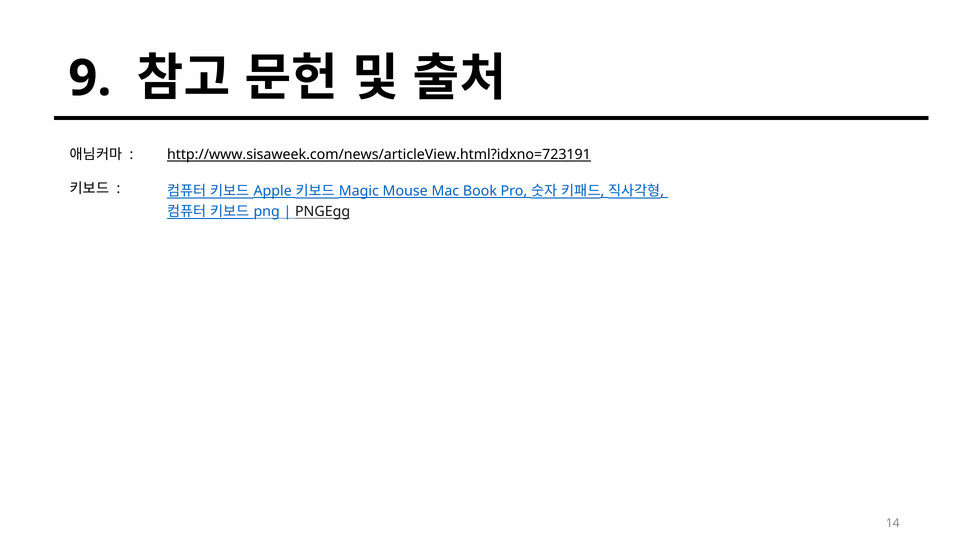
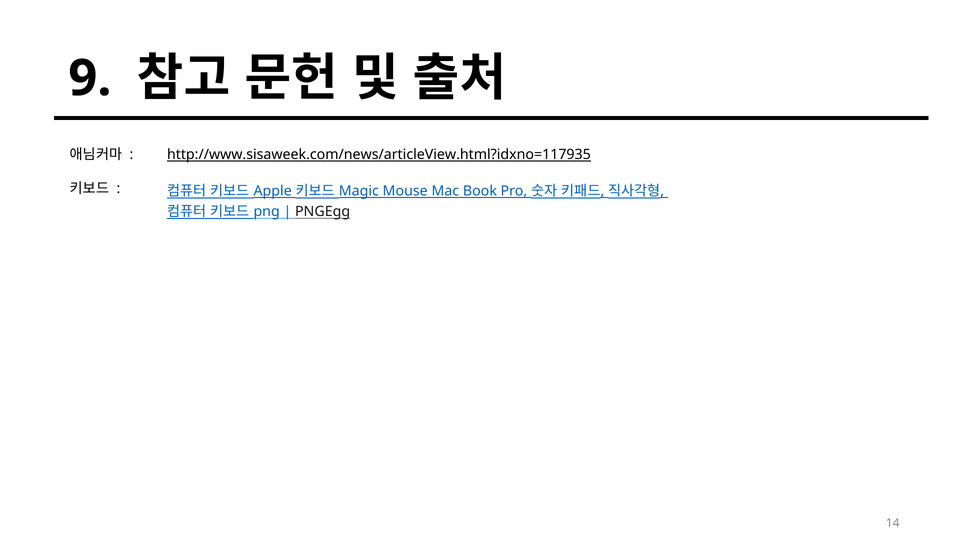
http://www.sisaweek.com/news/articleView.html?idxno=723191: http://www.sisaweek.com/news/articleView.html?idxno=723191 -> http://www.sisaweek.com/news/articleView.html?idxno=117935 (379, 154)
